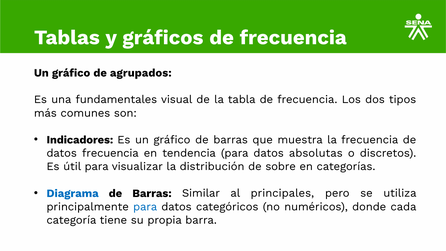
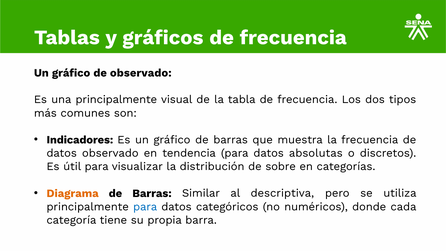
de agrupados: agrupados -> observado (141, 73)
una fundamentales: fundamentales -> principalmente (116, 100)
datos frecuencia: frecuencia -> observado (110, 153)
Diagrama colour: blue -> orange (73, 193)
principales: principales -> descriptiva (282, 193)
